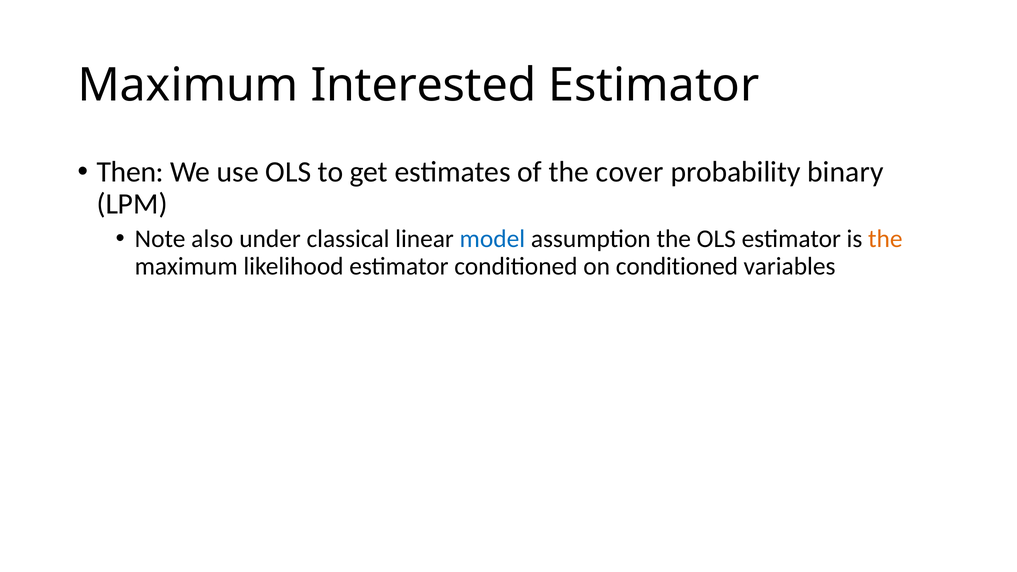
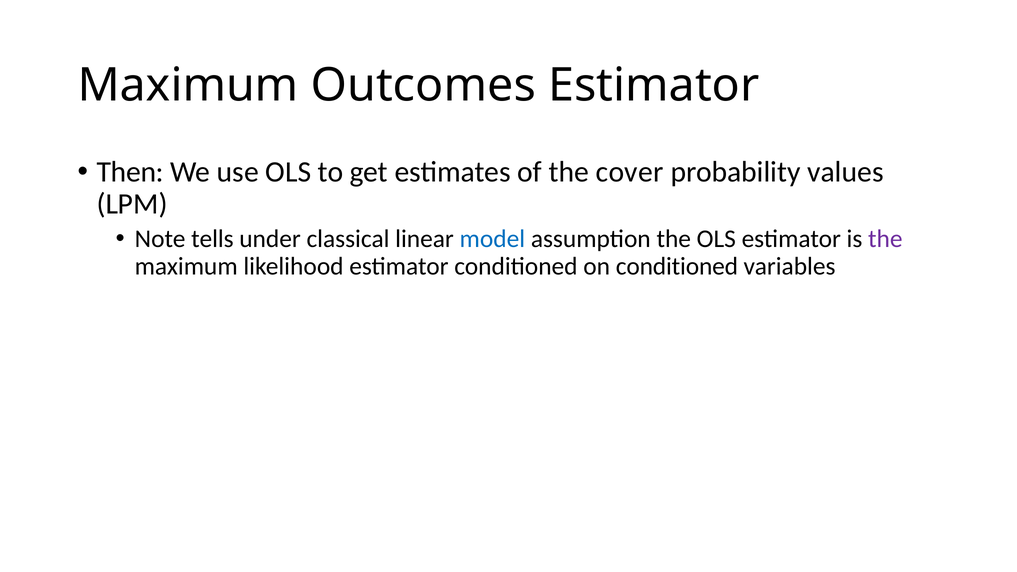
Interested: Interested -> Outcomes (423, 85)
binary: binary -> values (845, 172)
also: also -> tells (212, 239)
the colour: orange -> purple (885, 239)
